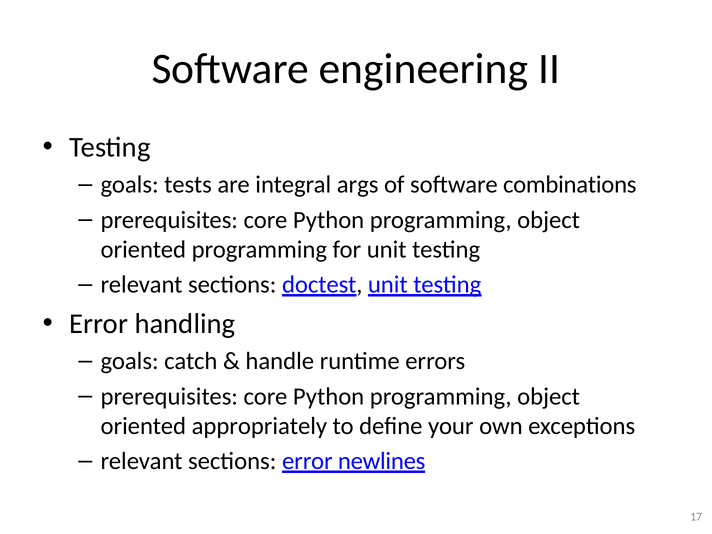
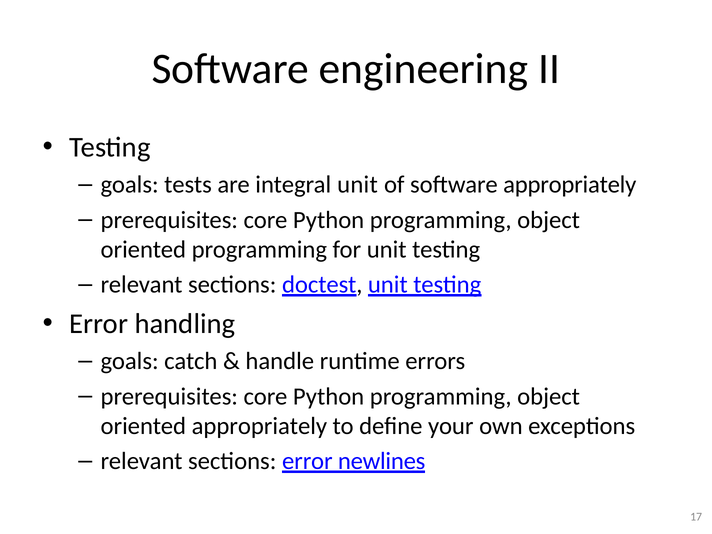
integral args: args -> unit (357, 185)
software combinations: combinations -> appropriately (570, 185)
